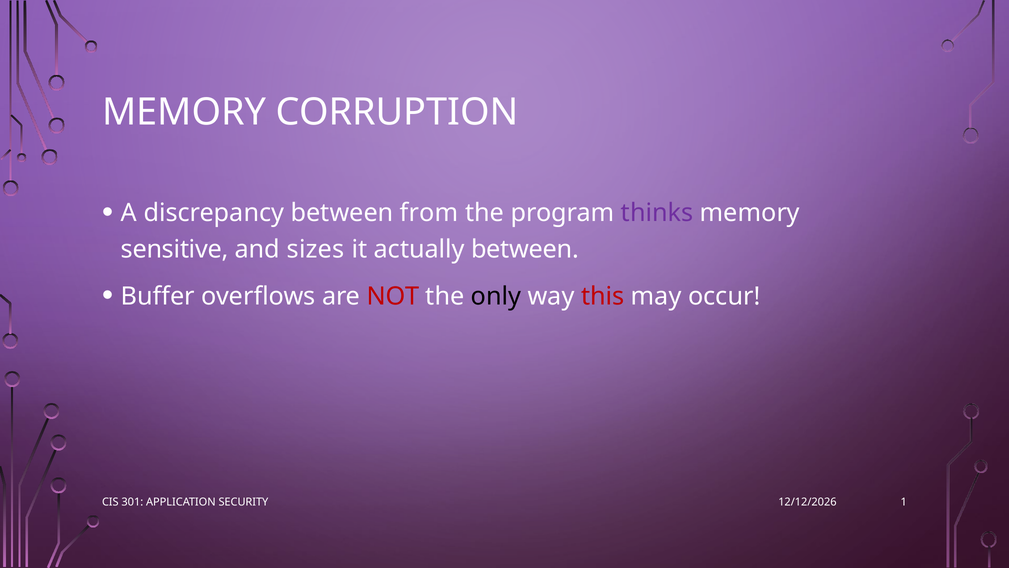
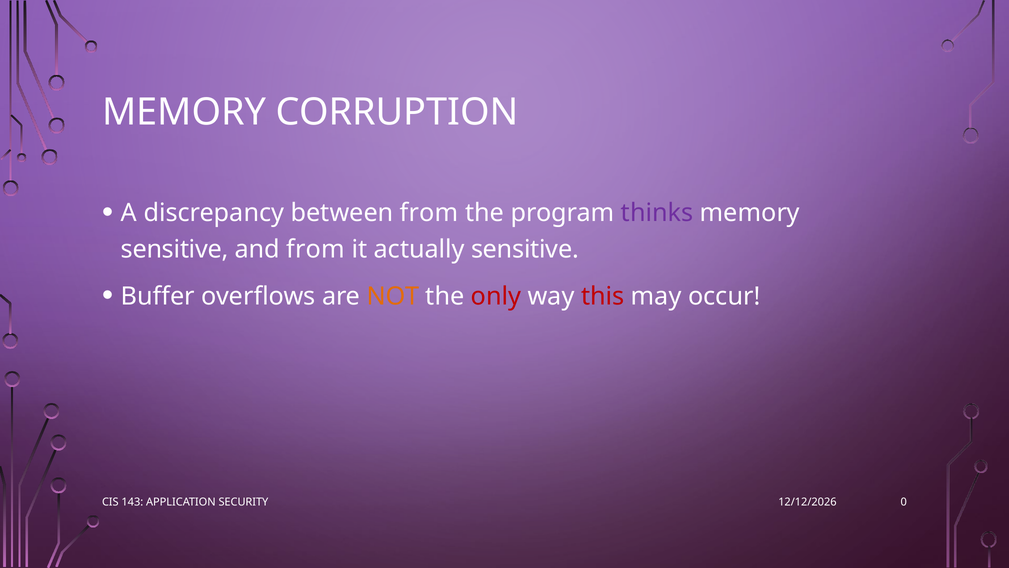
and sizes: sizes -> from (316, 249)
actually between: between -> sensitive (525, 249)
NOT colour: red -> orange (393, 296)
only colour: black -> red (496, 296)
301: 301 -> 143 (132, 502)
1: 1 -> 0 (904, 502)
